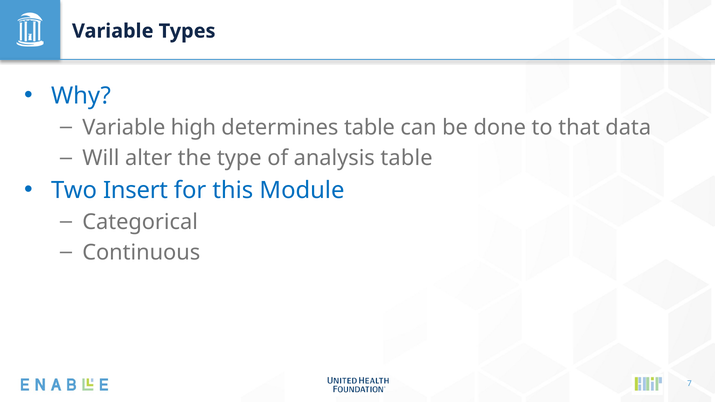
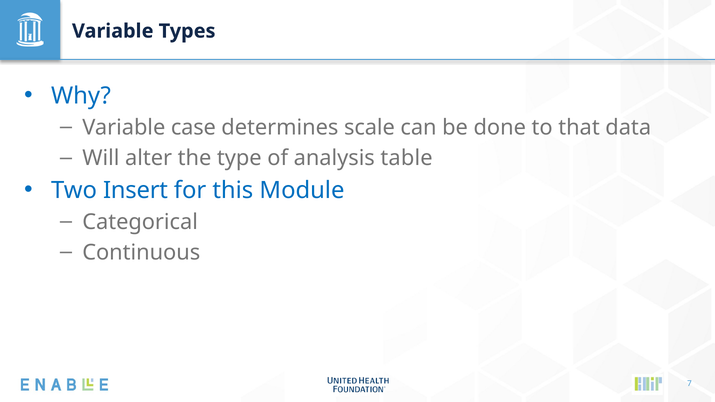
high: high -> case (193, 128)
determines table: table -> scale (369, 128)
